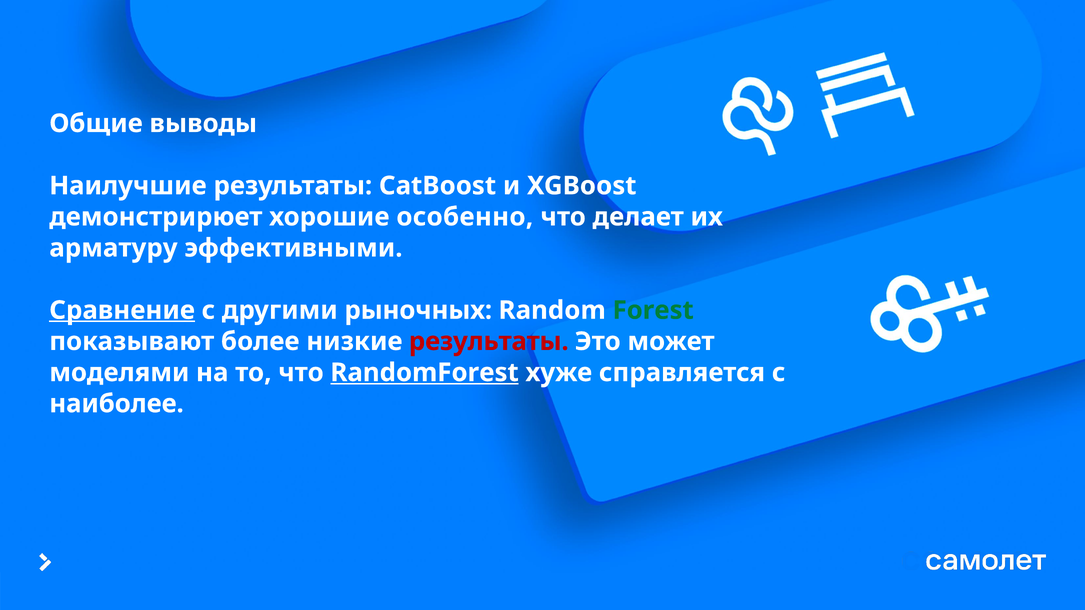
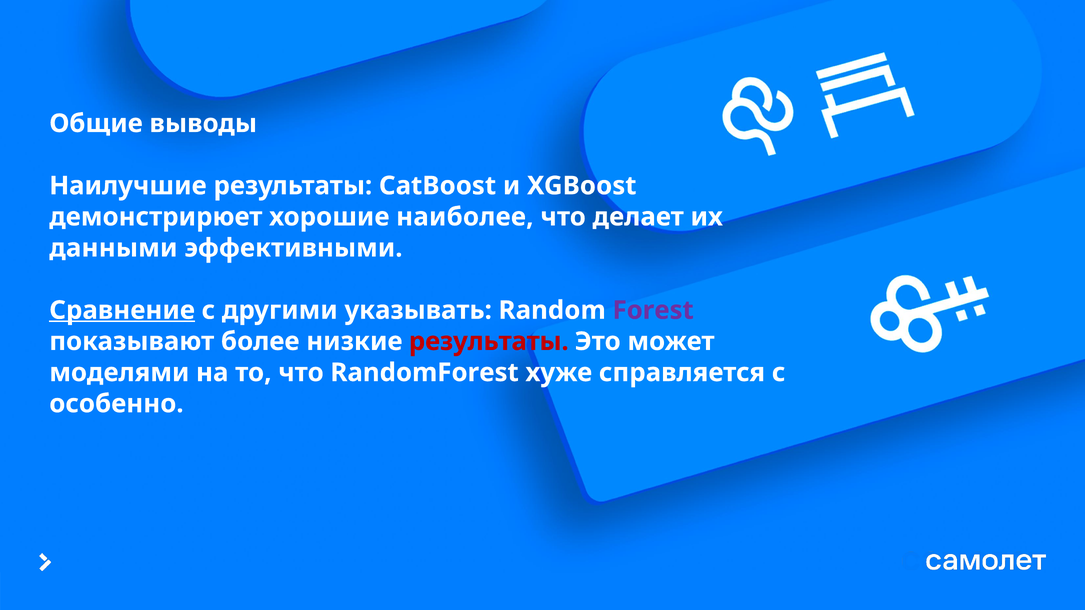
особенно: особенно -> наиболее (465, 217)
арматуру: арматуру -> данными (113, 248)
рыночных: рыночных -> указывать (418, 310)
Forest colour: green -> purple (653, 310)
RandomForest underline: present -> none (425, 373)
наиболее: наиболее -> особенно (116, 404)
